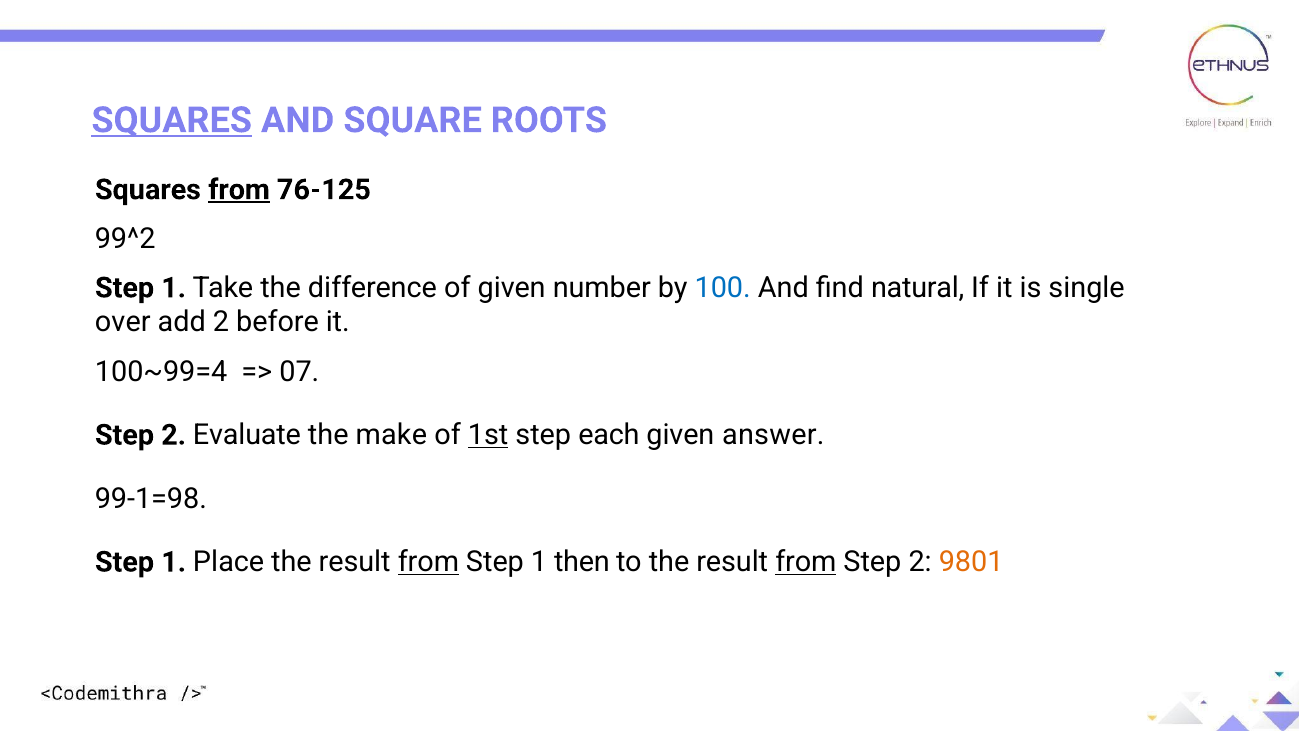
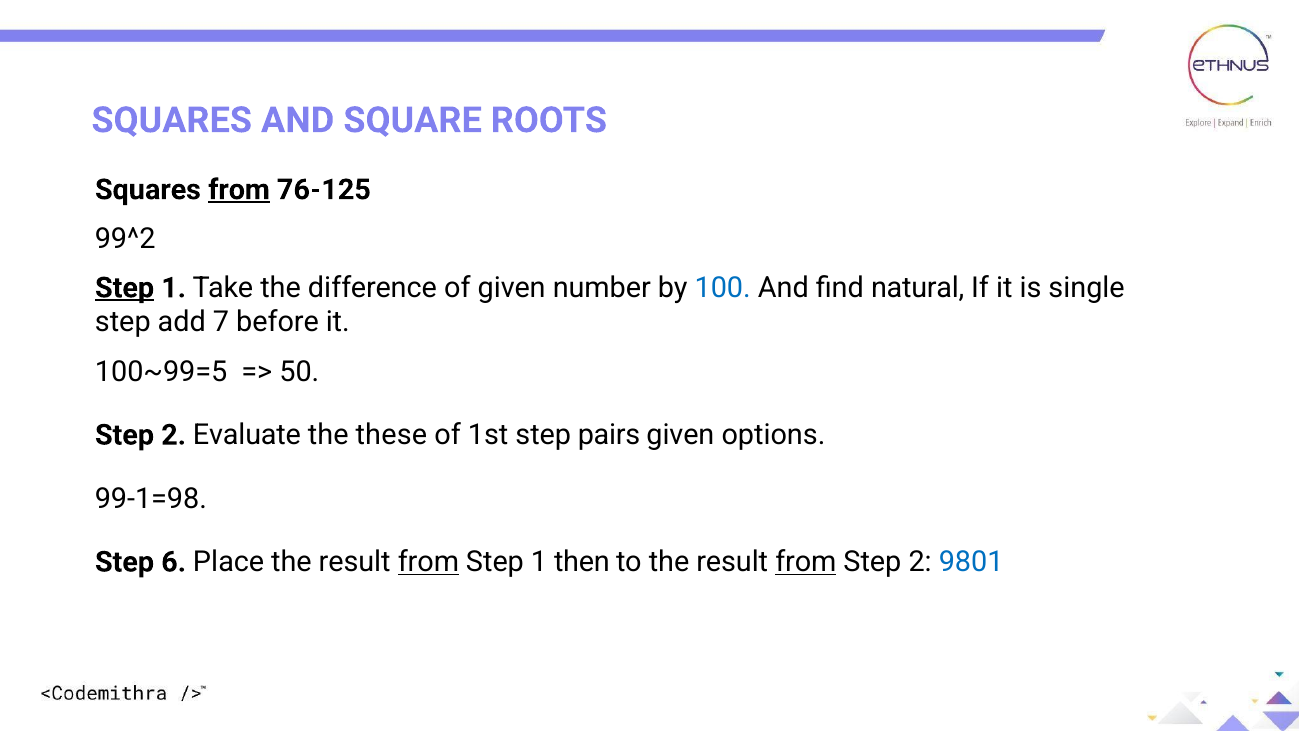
SQUARES underline: present -> none (172, 120)
Step underline: none -> present (125, 288)
over: over -> step (123, 322)
add 2: 2 -> 7 (221, 322)
100~99=4: 100~99=4 -> 100~99=5 (161, 371)
07: 07 -> 50 (299, 371)
make: make -> these (391, 435)
1st underline: present -> none (488, 435)
each: each -> pairs (609, 435)
answer: answer -> options (773, 435)
1: 1 -> 6 (174, 562)
9801 colour: orange -> blue (971, 562)
